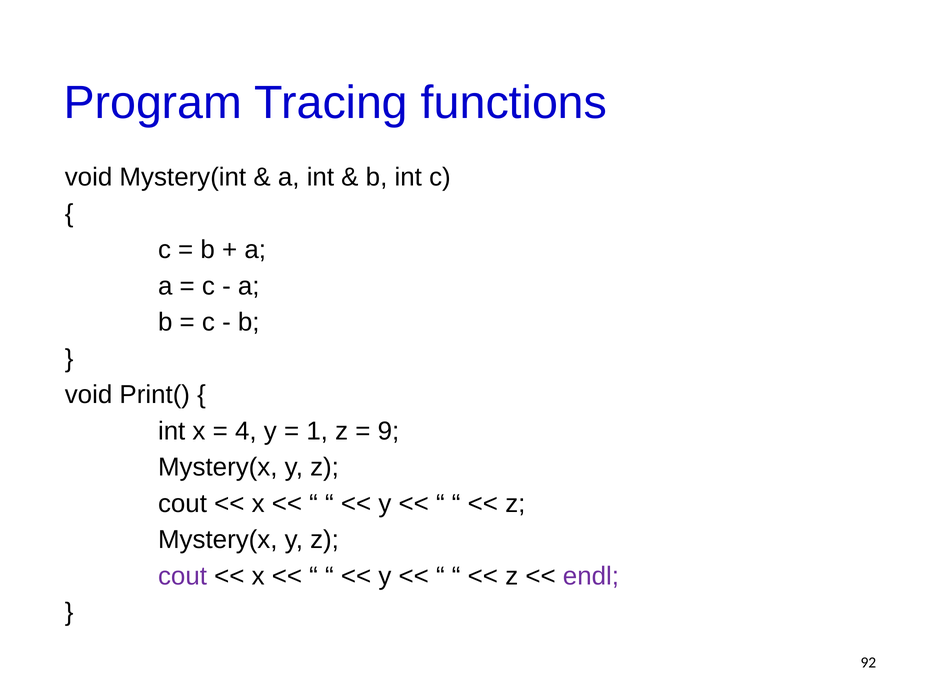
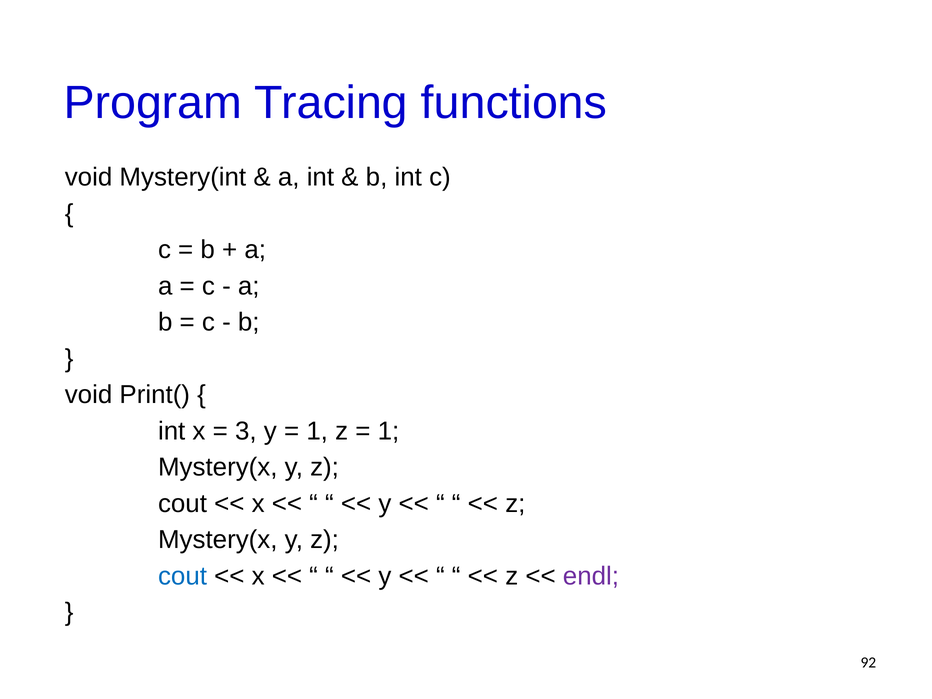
4: 4 -> 3 (246, 431)
9: 9 -> 1 (388, 431)
cout colour: purple -> blue (182, 576)
